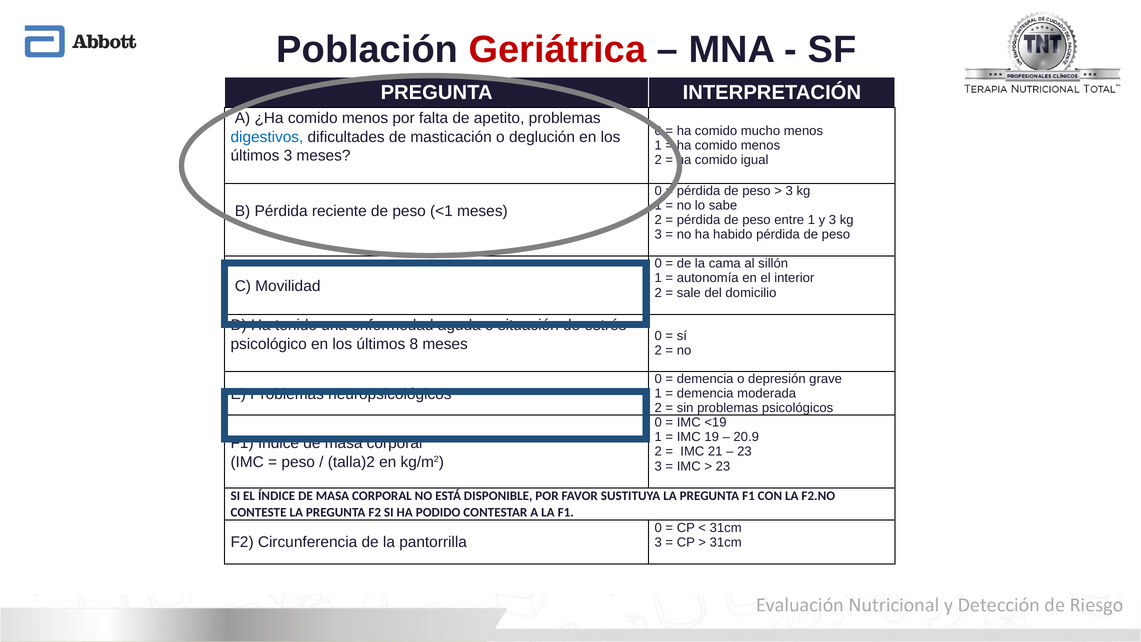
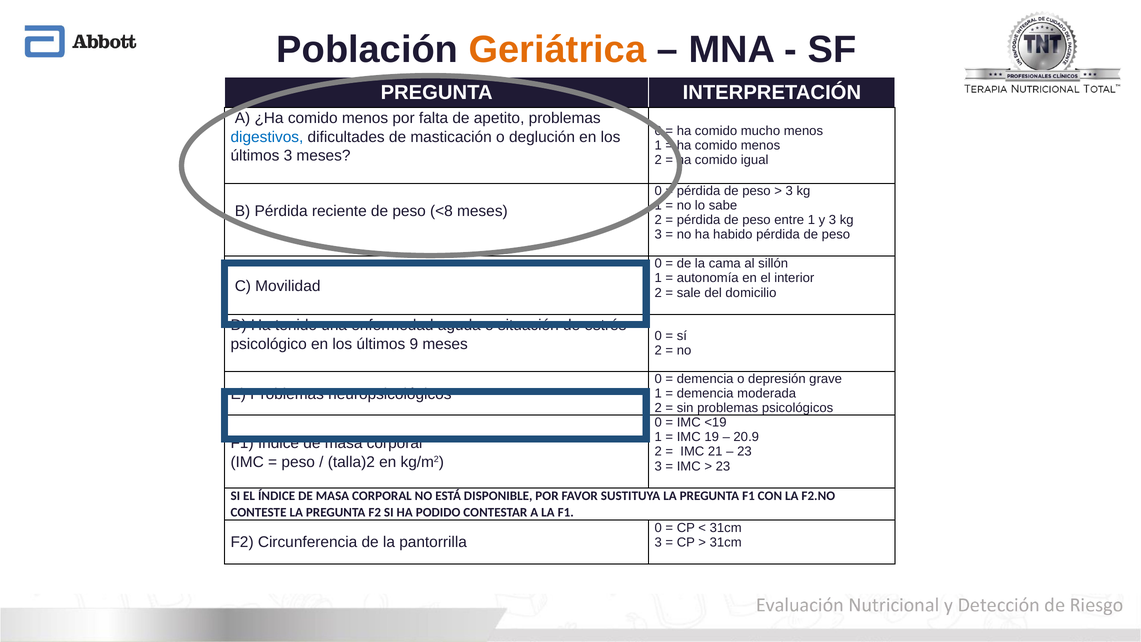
Geriátrica colour: red -> orange (557, 50)
<1: <1 -> <8 (441, 211)
8: 8 -> 9 (414, 344)
